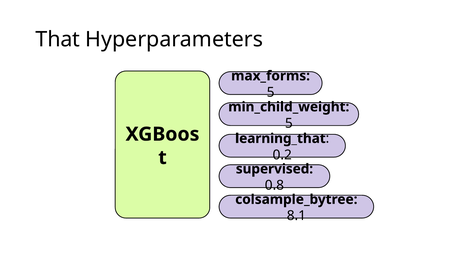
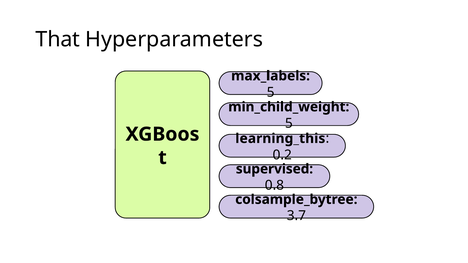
max_forms: max_forms -> max_labels (271, 76)
learning_that: learning_that -> learning_this (280, 139)
8.1: 8.1 -> 3.7 (296, 216)
